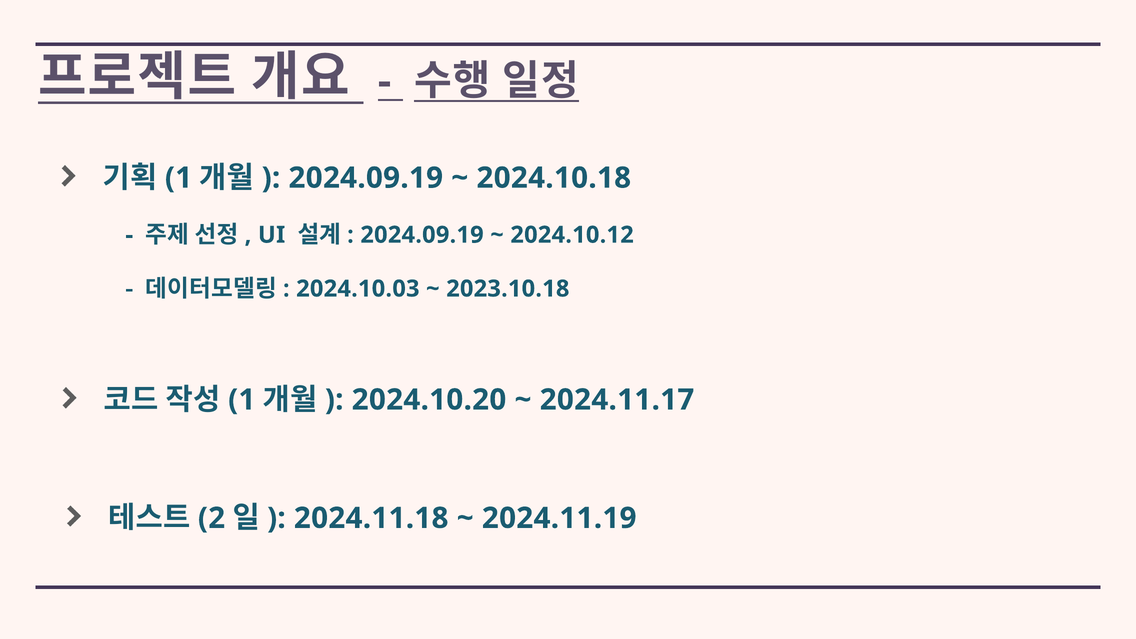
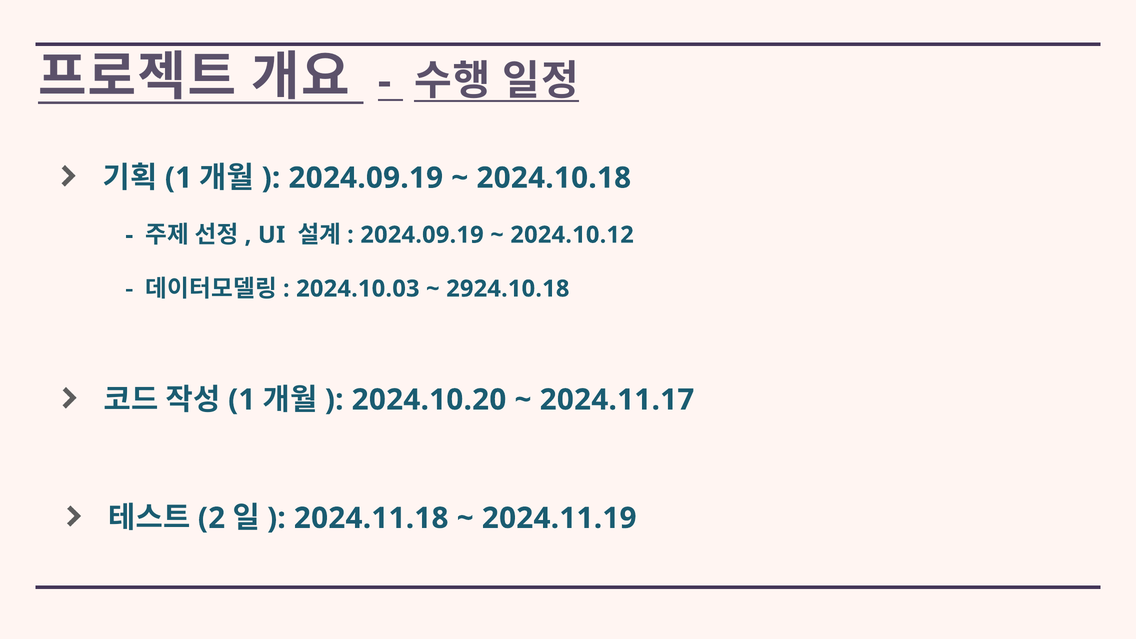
2023.10.18: 2023.10.18 -> 2924.10.18 (508, 289)
